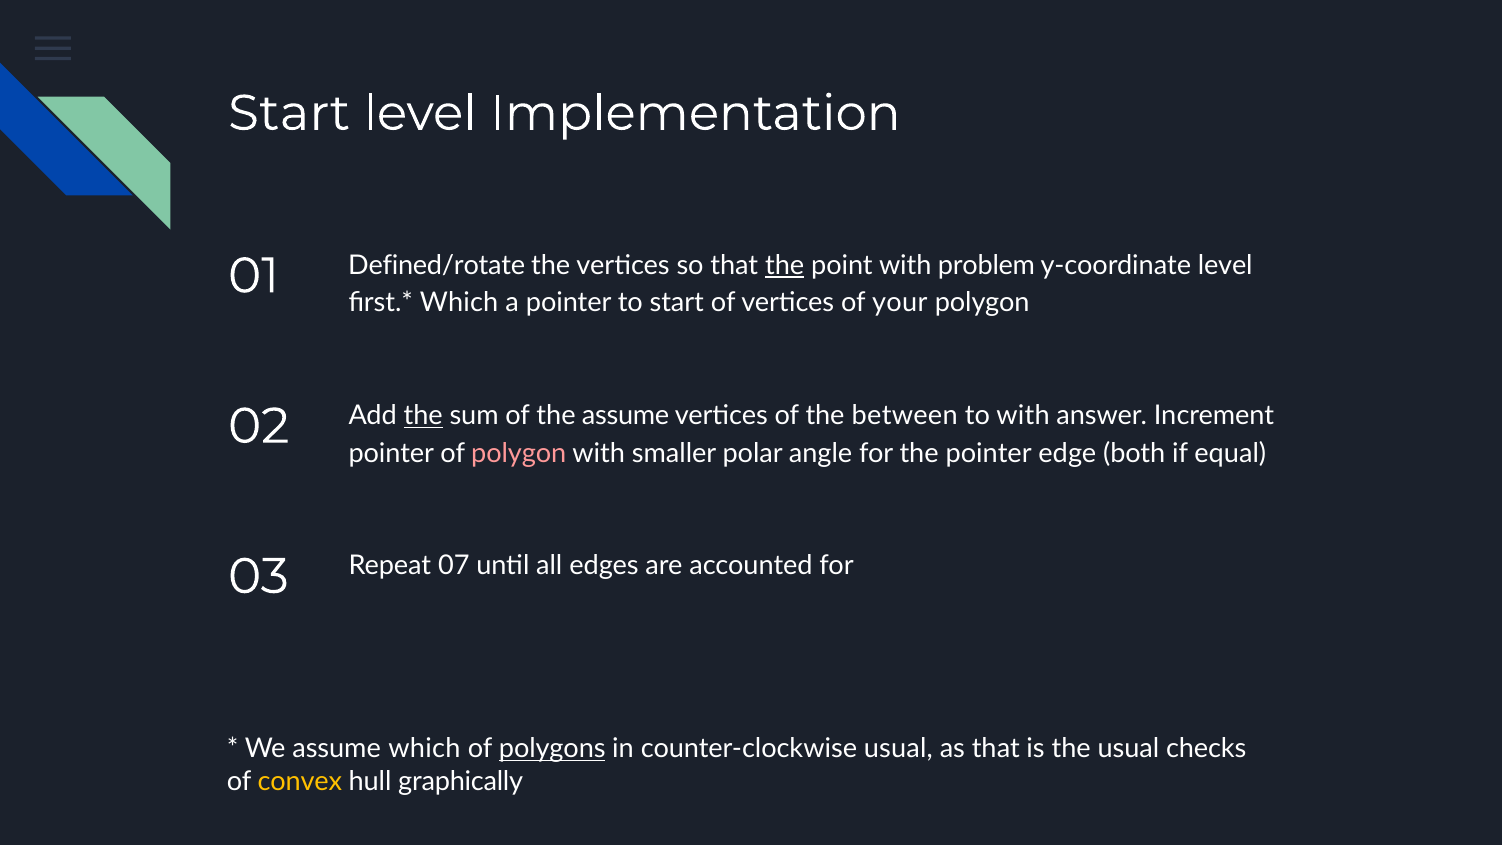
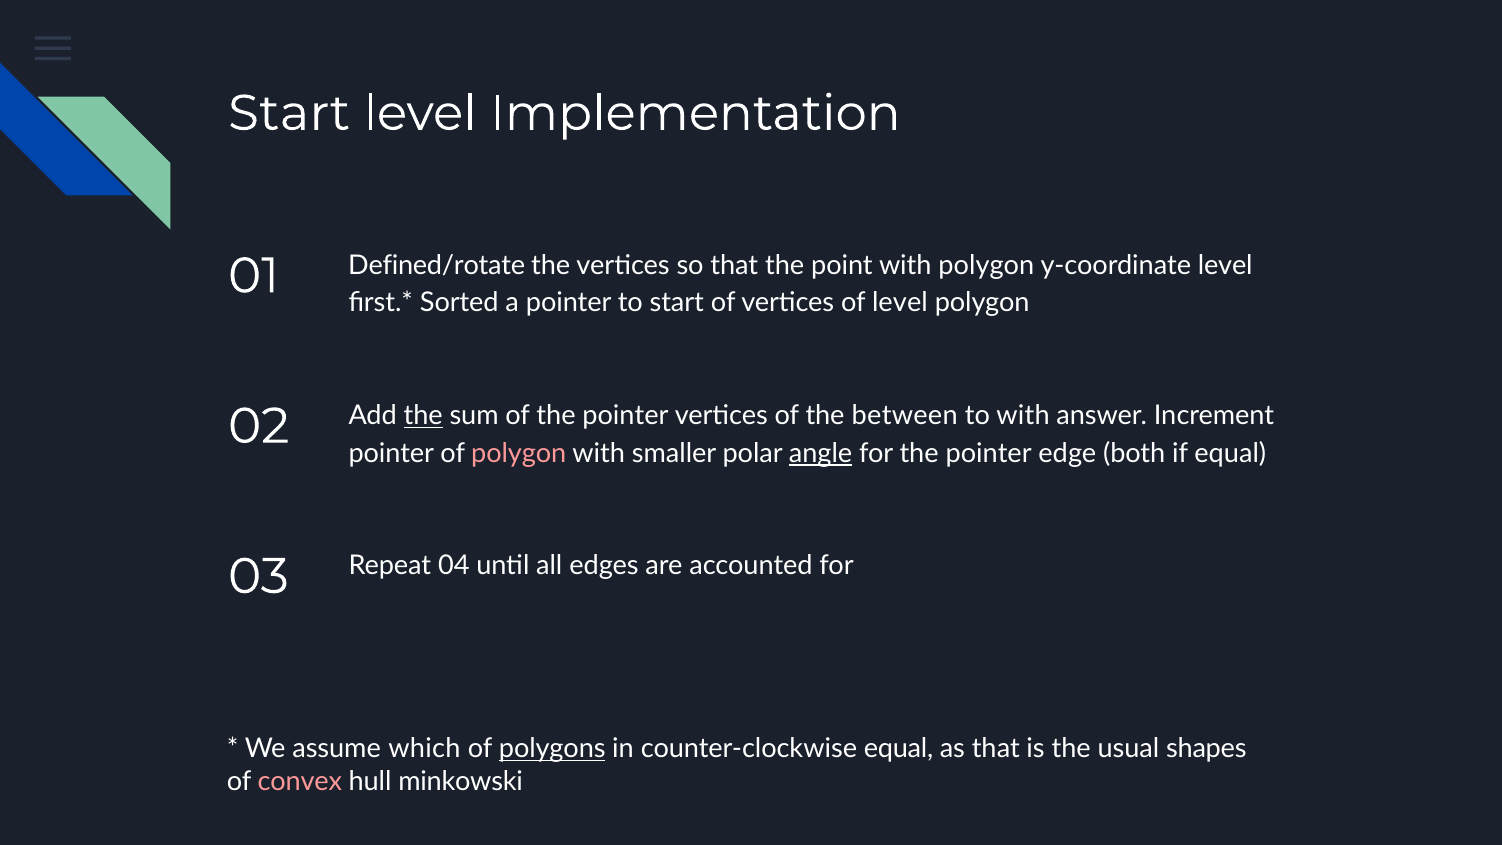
the underline: present -> none (785, 265)
with problem: problem -> polygon (986, 265)
Which: Which -> Sorted (459, 303)
of your: your -> level (900, 303)
of the assume: assume -> pointer (625, 416)
angle underline: none -> present (821, 453)
07: 07 -> 04 (454, 566)
counter-clockwise usual: usual -> equal (899, 749)
checks: checks -> shapes (1206, 749)
convex colour: yellow -> pink (300, 781)
graphically: graphically -> minkowski (461, 781)
